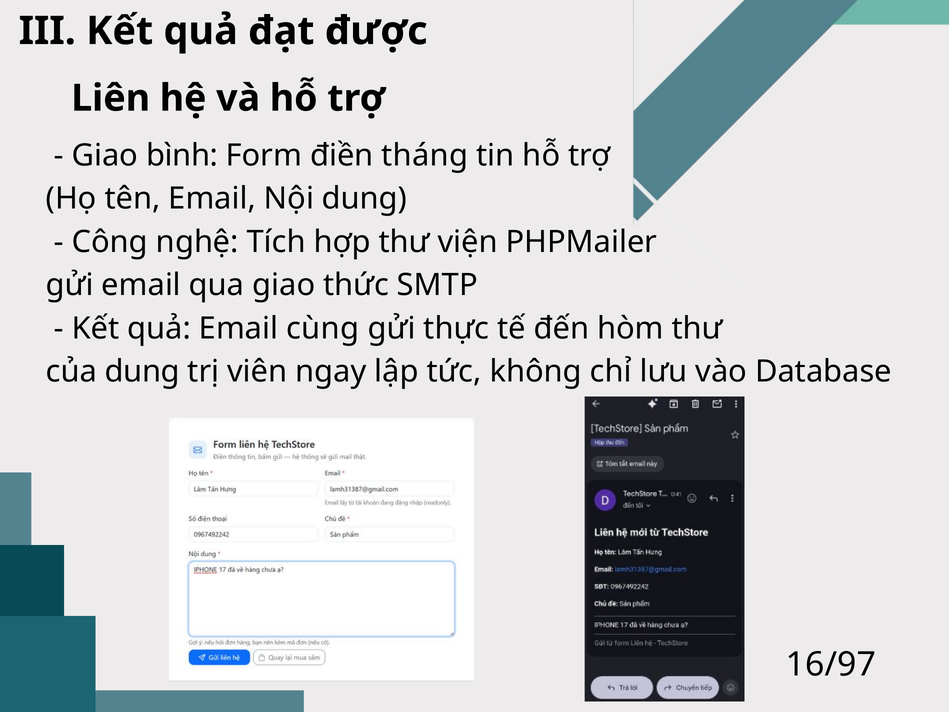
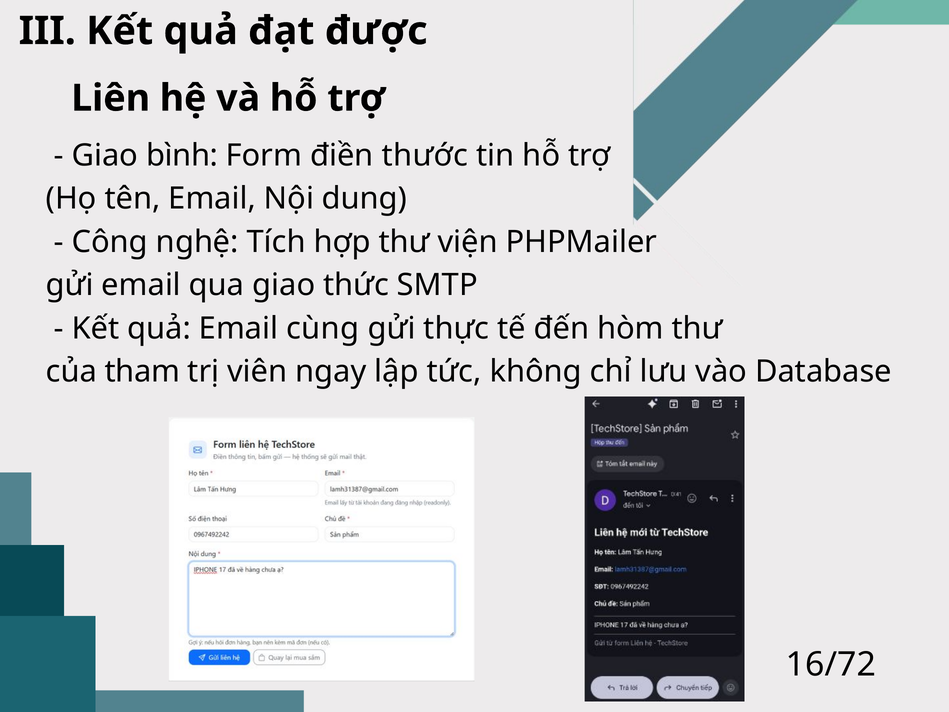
tháng: tháng -> thước (425, 155)
của dung: dung -> tham (142, 371)
16/97: 16/97 -> 16/72 (831, 664)
